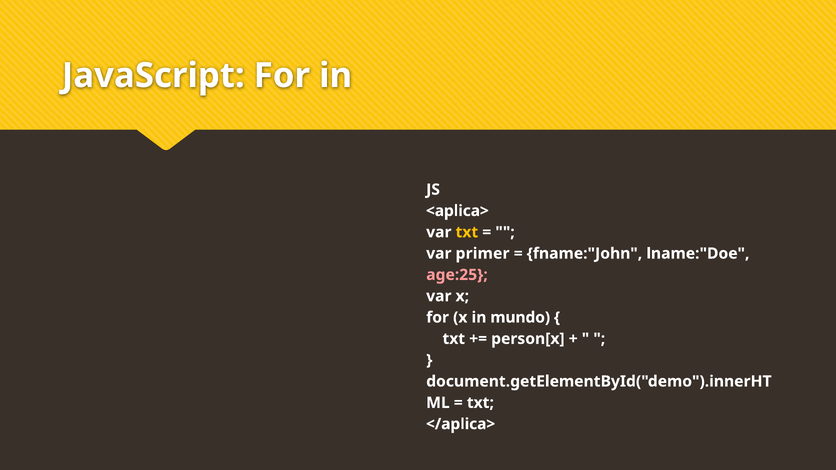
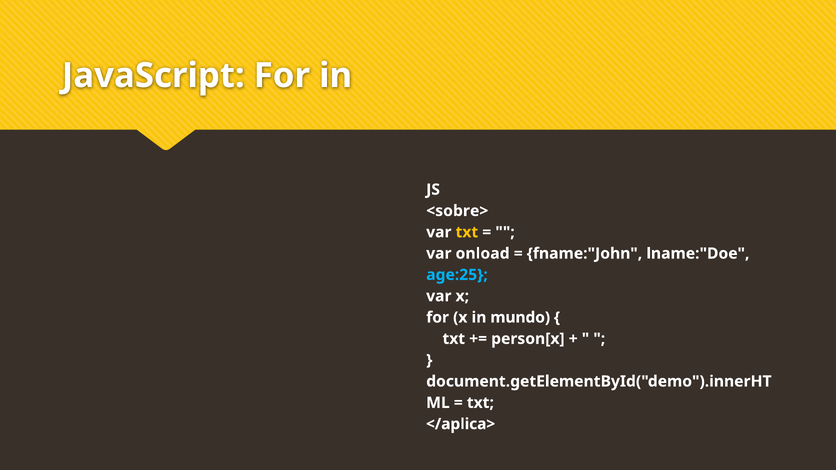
<aplica>: <aplica> -> <sobre> (457, 211)
primer: primer -> onload (483, 254)
age:25 colour: pink -> light blue (457, 275)
